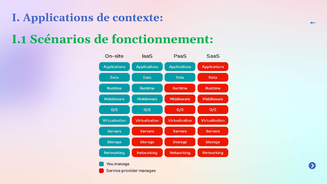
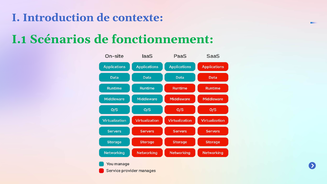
Applications: Applications -> Introduction (58, 18)
